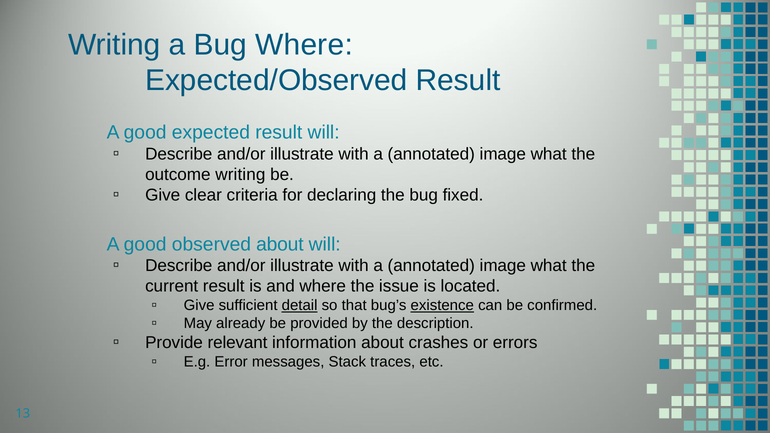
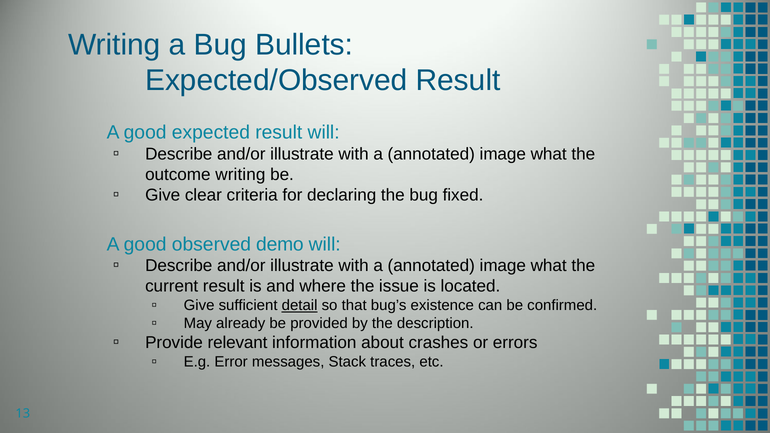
Bug Where: Where -> Bullets (304, 45)
observed about: about -> demo (280, 244)
existence underline: present -> none (442, 306)
